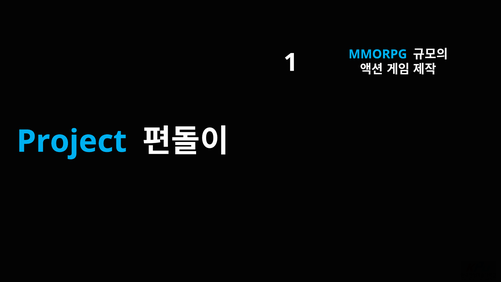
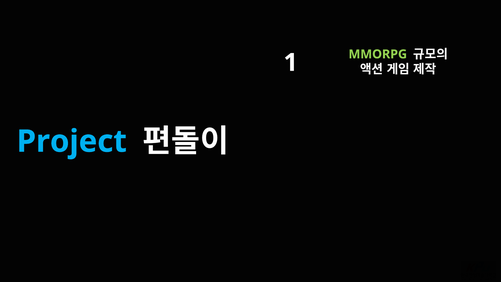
MMORPG colour: light blue -> light green (378, 54)
